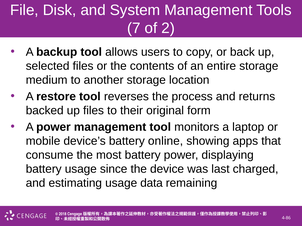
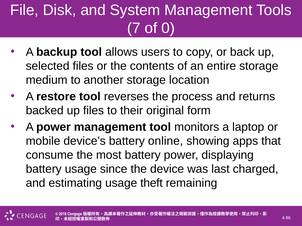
2: 2 -> 0 (168, 28)
data: data -> theft (152, 183)
